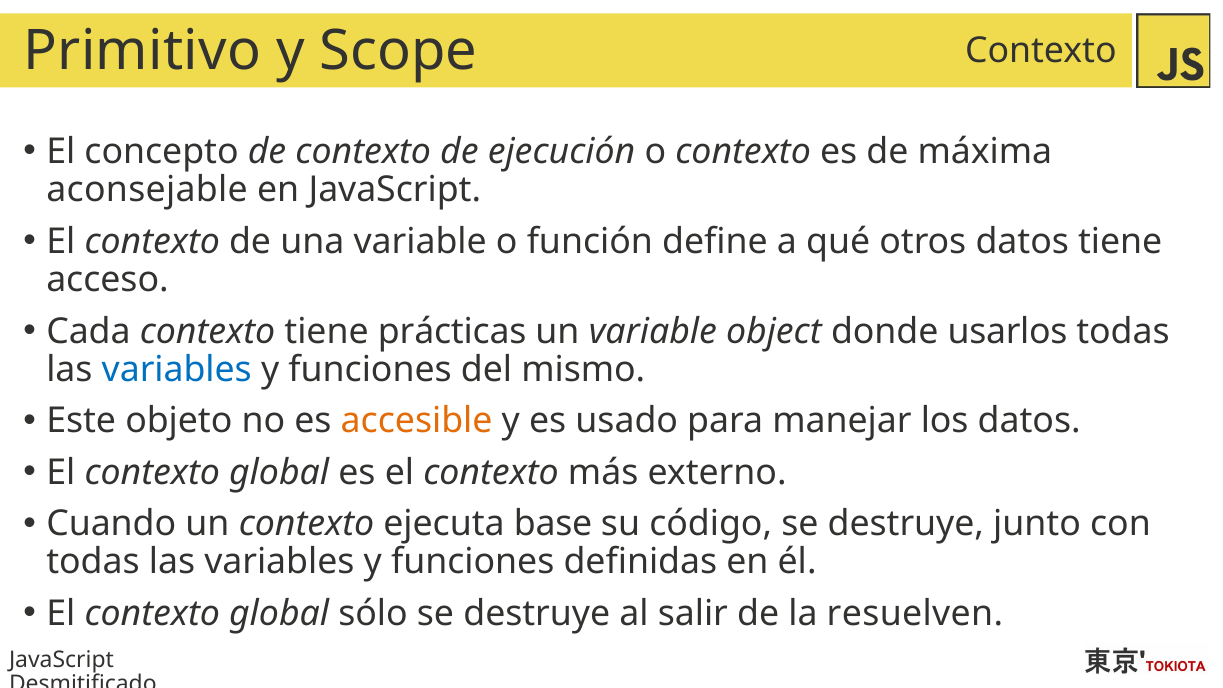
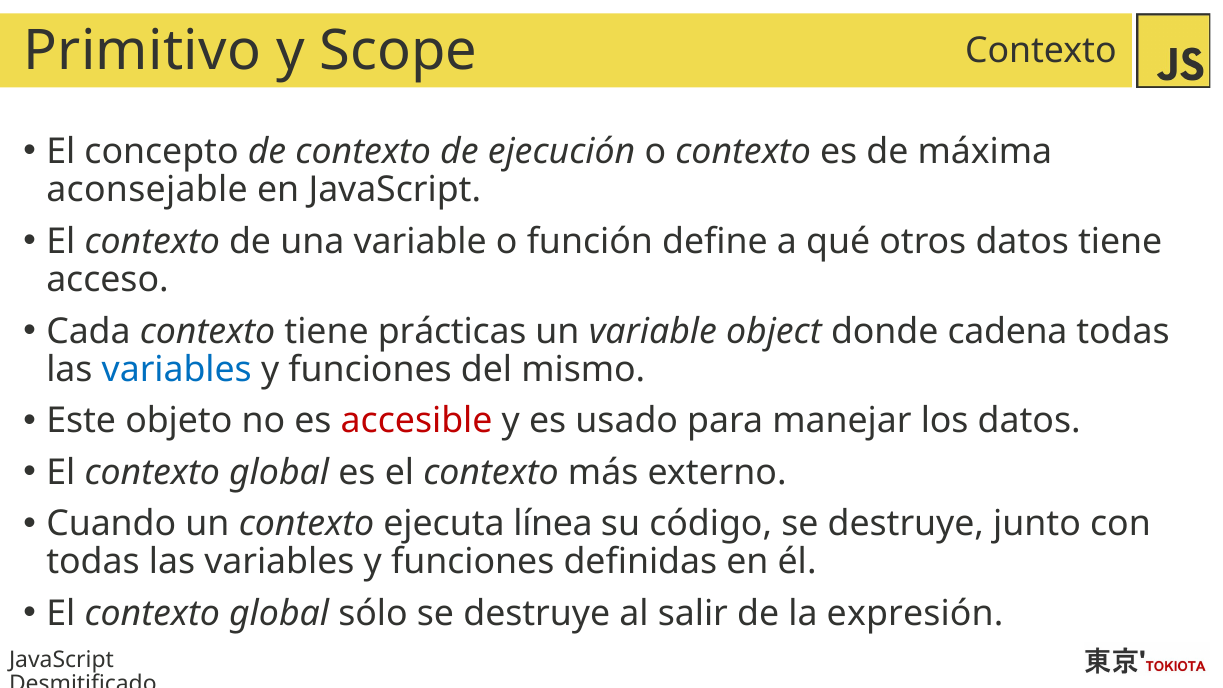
usarlos: usarlos -> cadena (1008, 331)
accesible colour: orange -> red (417, 421)
base: base -> línea (553, 524)
resuelven: resuelven -> expresión (915, 613)
